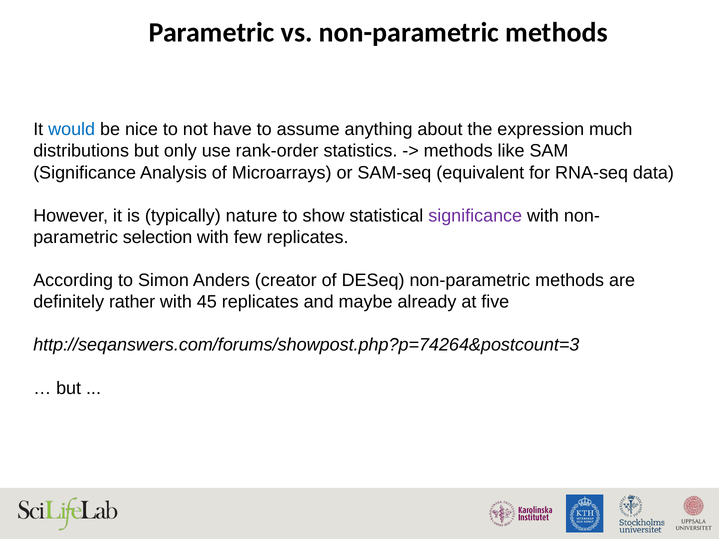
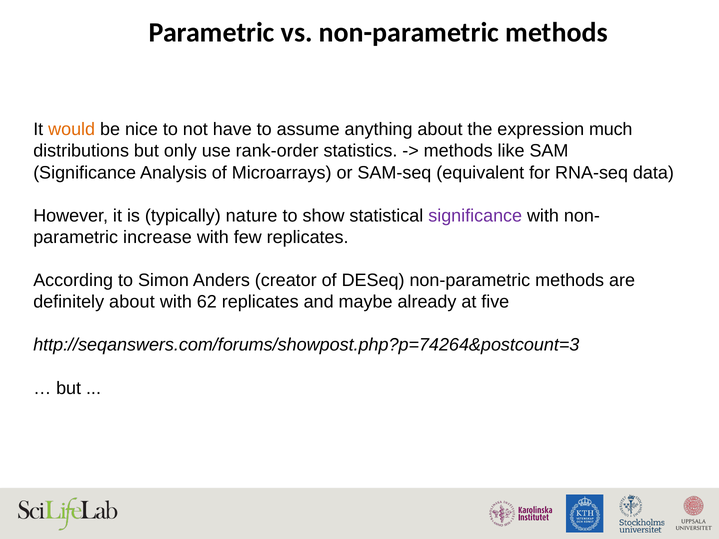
would colour: blue -> orange (72, 130)
selection: selection -> increase (157, 237)
definitely rather: rather -> about (132, 302)
45: 45 -> 62 (207, 302)
